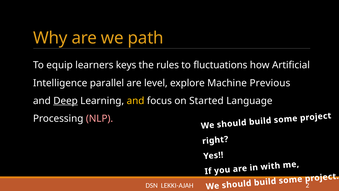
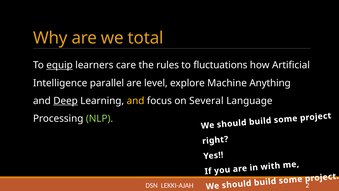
path: path -> total (146, 38)
equip underline: none -> present (60, 65)
keys: keys -> care (126, 65)
Previous: Previous -> Anything (270, 83)
Started: Started -> Several (206, 101)
NLP colour: pink -> light green (99, 118)
